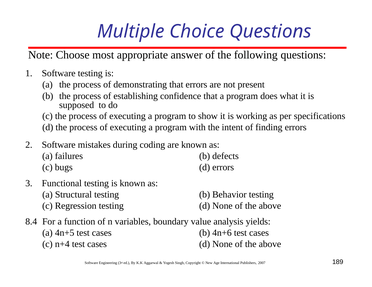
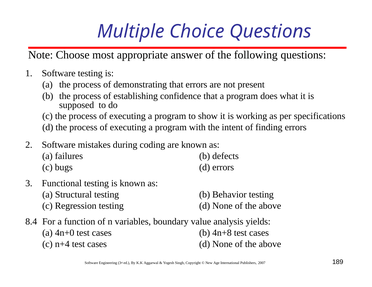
4n+5: 4n+5 -> 4n+0 (65, 233)
4n+6: 4n+6 -> 4n+8 (222, 233)
